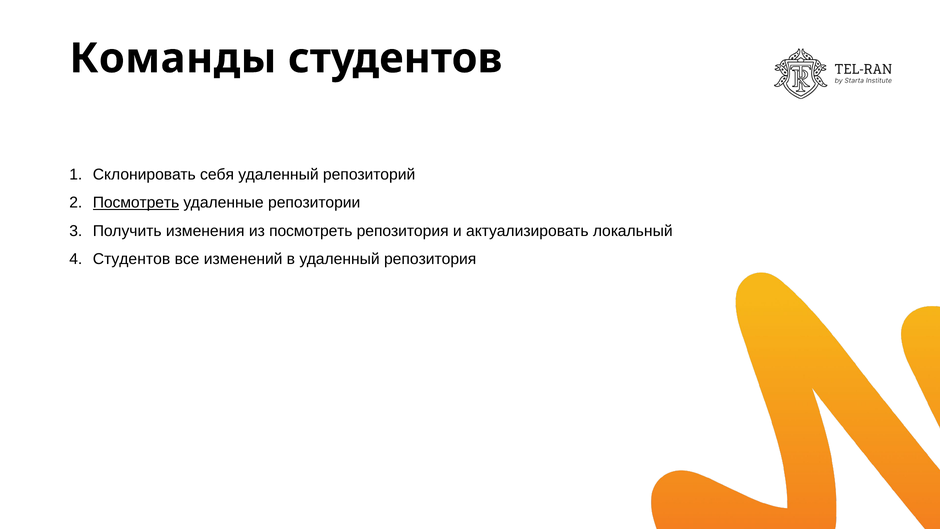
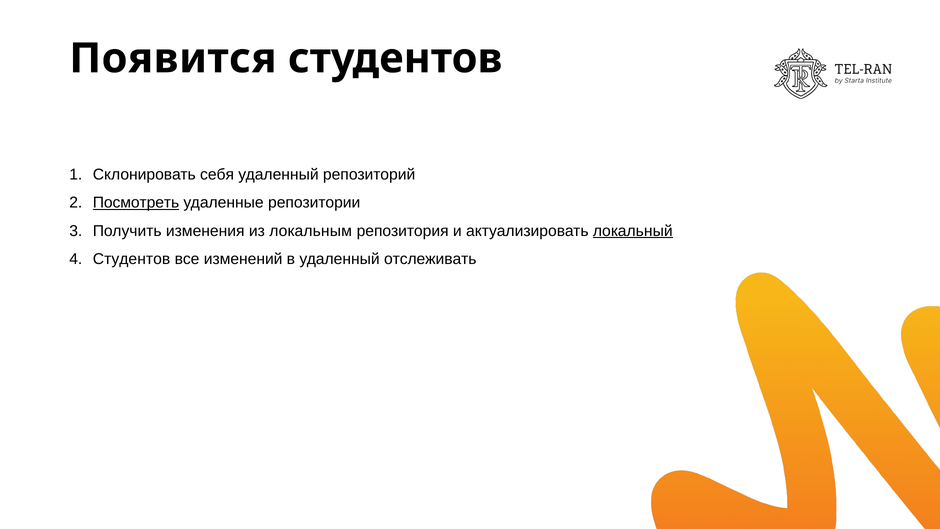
Команды: Команды -> Появится (173, 58)
из посмотреть: посмотреть -> локальным (311, 231)
локальный underline: none -> present (633, 231)
удаленный репозитория: репозитория -> отслеживать (430, 259)
